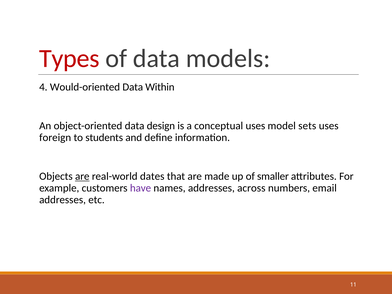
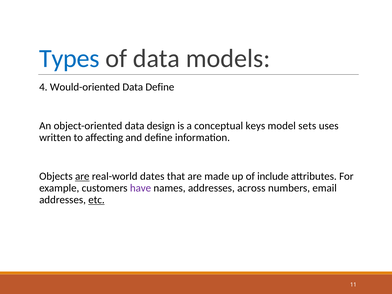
Types colour: red -> blue (69, 59)
Data Within: Within -> Define (160, 87)
conceptual uses: uses -> keys (255, 126)
foreign: foreign -> written (55, 137)
students: students -> affecting (104, 137)
smaller: smaller -> include (273, 176)
etc underline: none -> present (97, 200)
